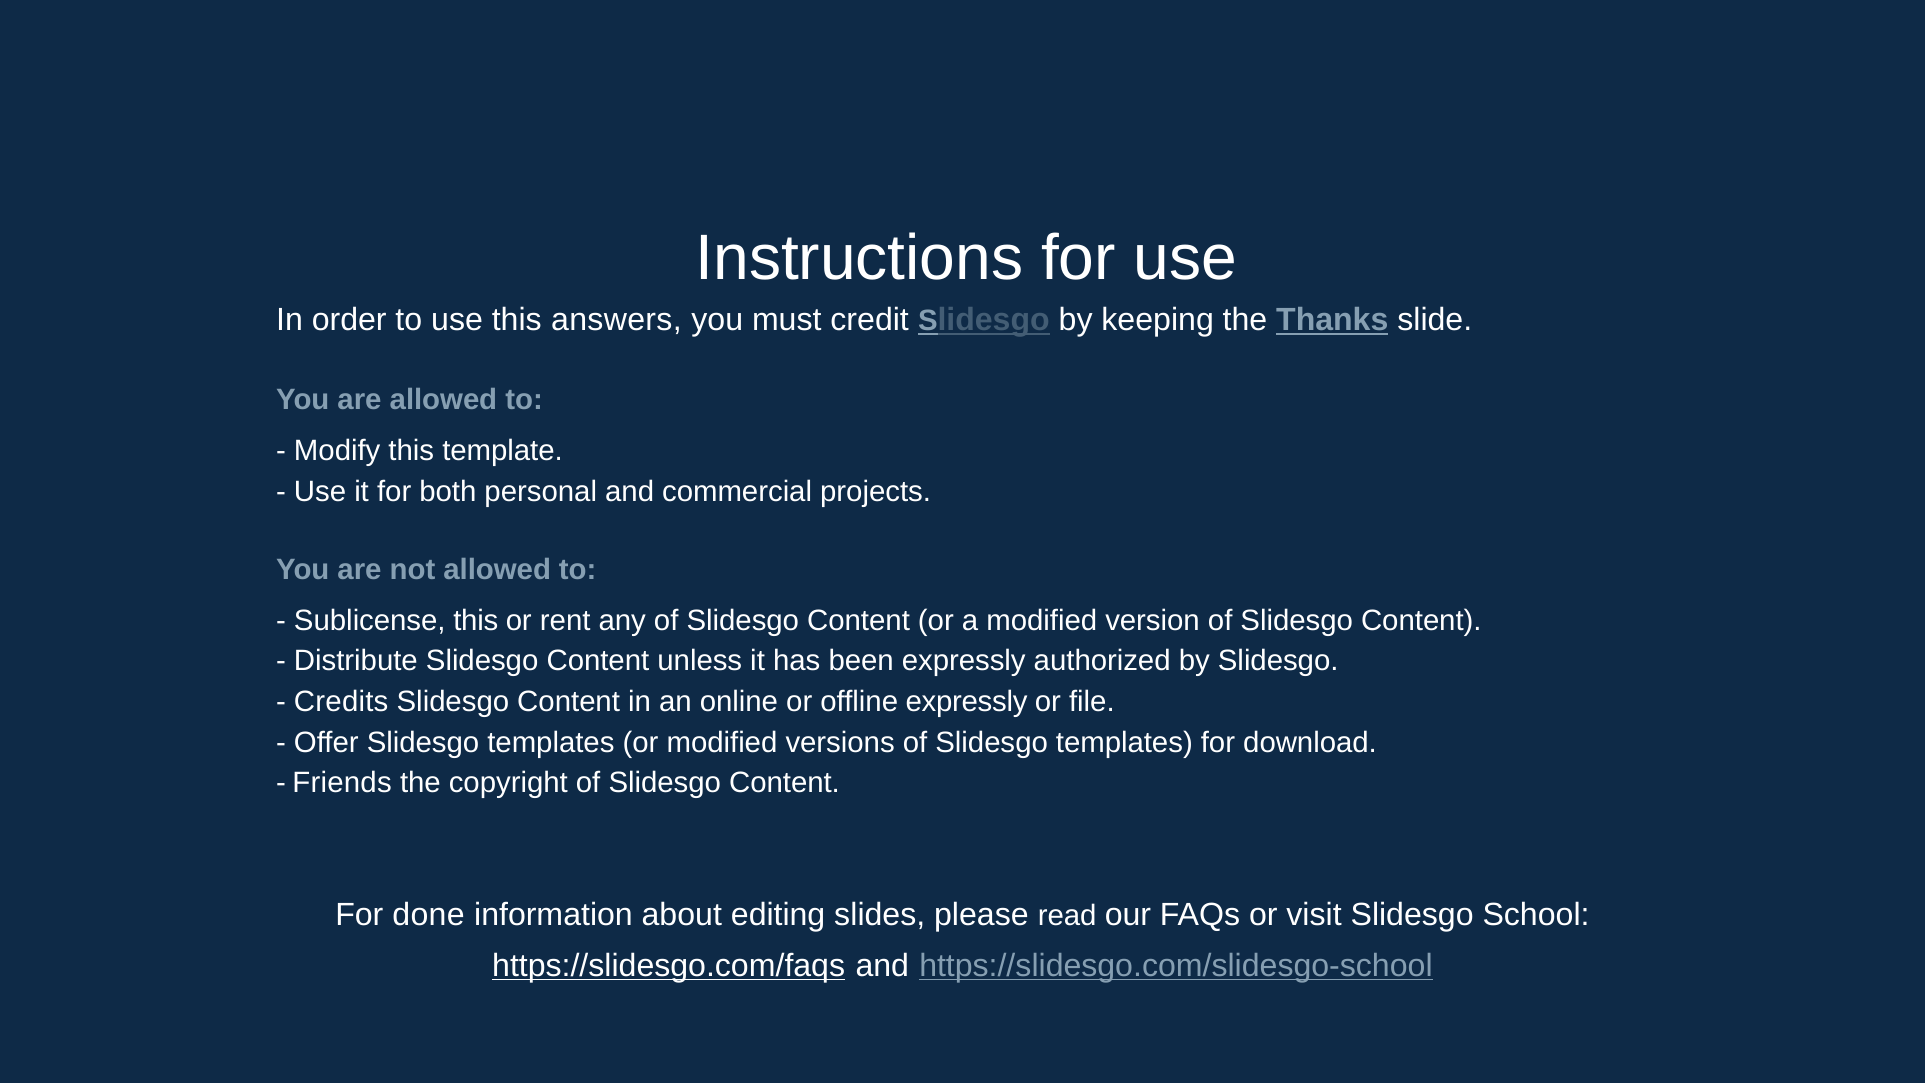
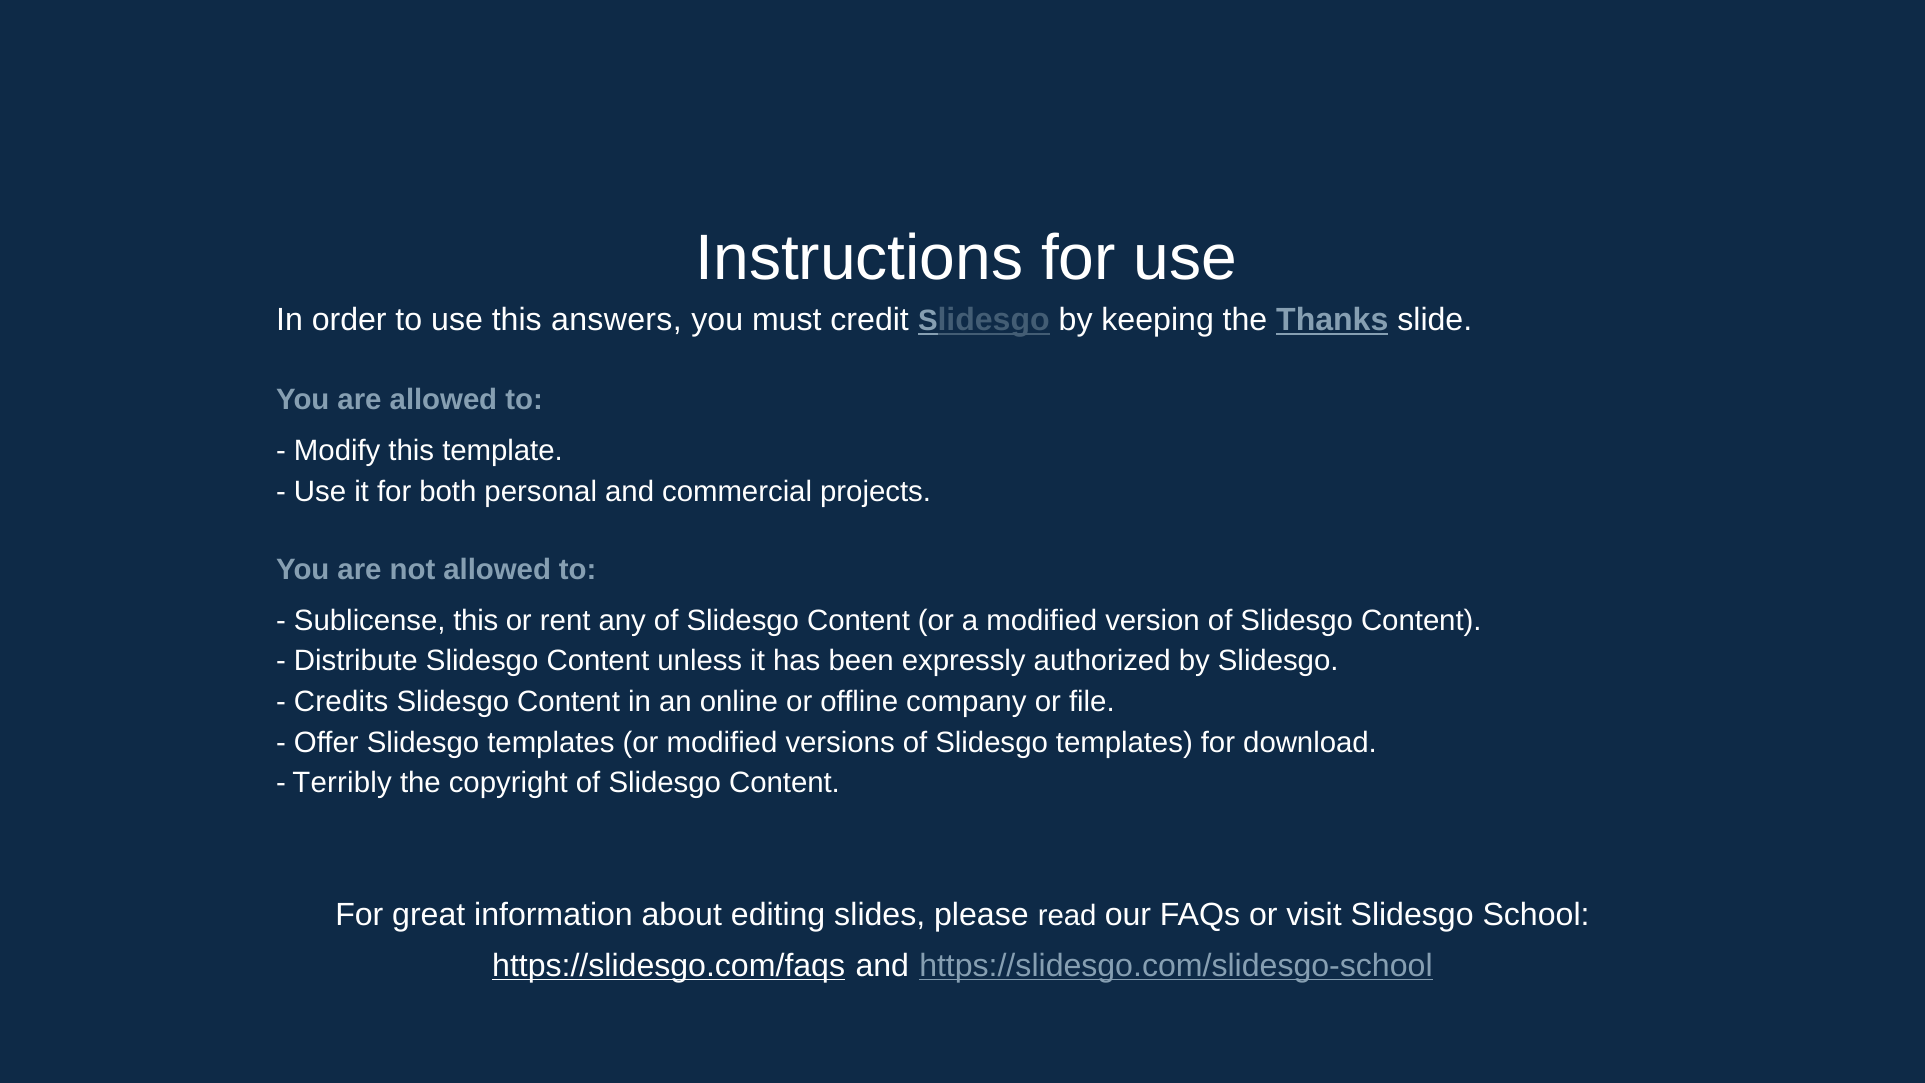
offline expressly: expressly -> company (966, 702)
Friends: Friends -> Terribly (342, 783)
done: done -> great (429, 915)
